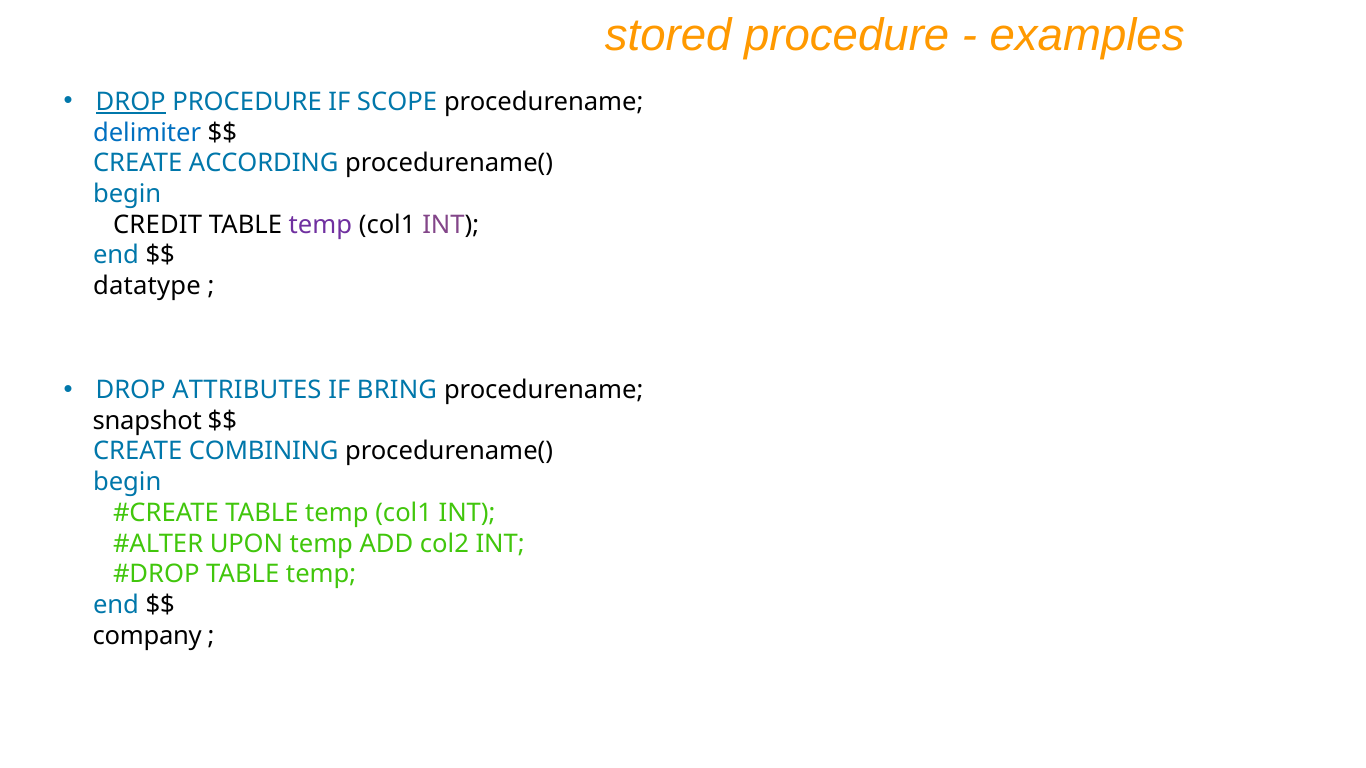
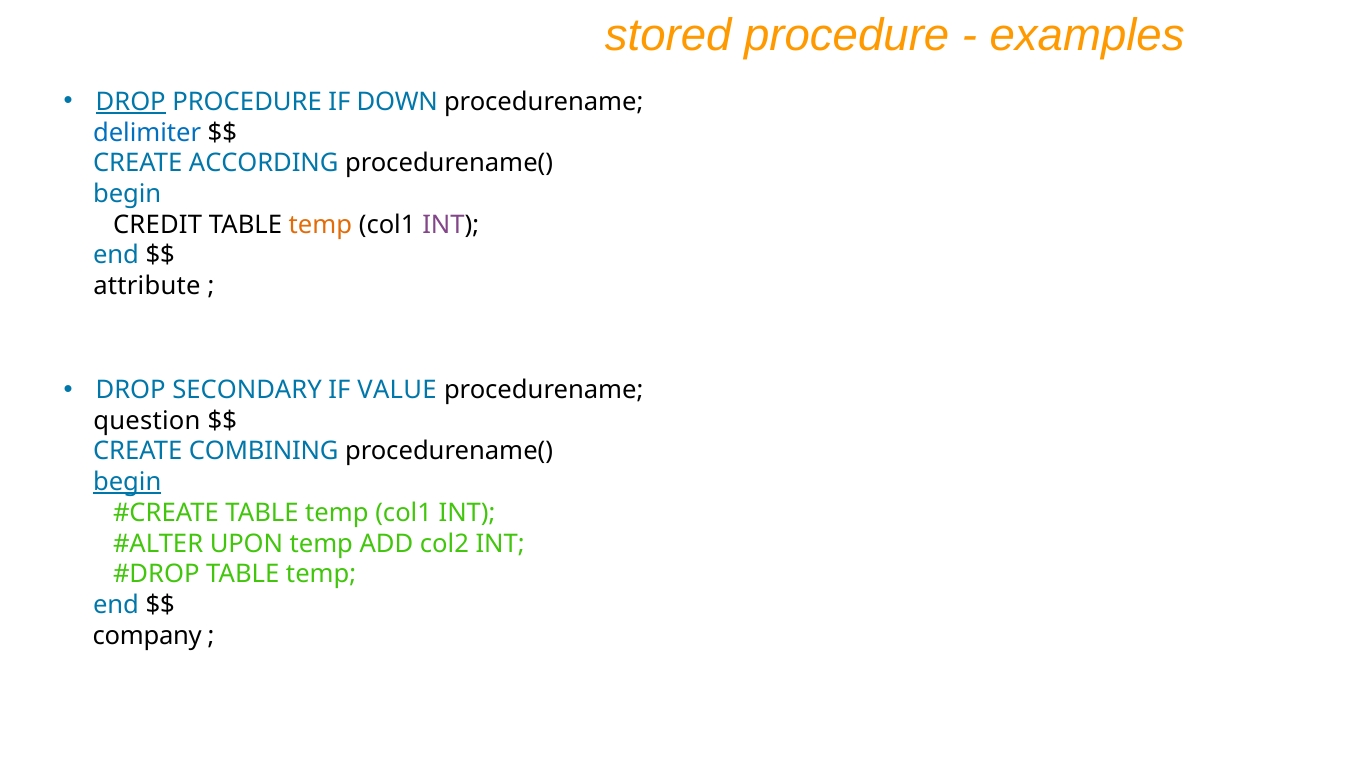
SCOPE: SCOPE -> DOWN (397, 102)
temp colour: purple -> orange (320, 225)
datatype: datatype -> attribute (147, 286)
ATTRIBUTES: ATTRIBUTES -> SECONDARY (247, 390)
BRING: BRING -> VALUE (397, 390)
snapshot: snapshot -> question (147, 421)
begin underline: none -> present (127, 482)
